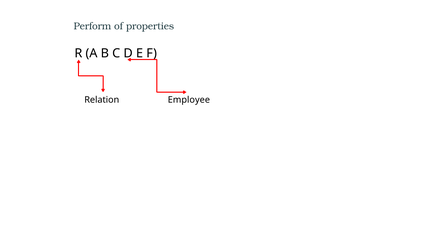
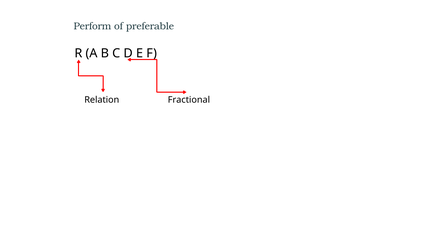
properties: properties -> preferable (150, 26)
Employee: Employee -> Fractional (189, 100)
